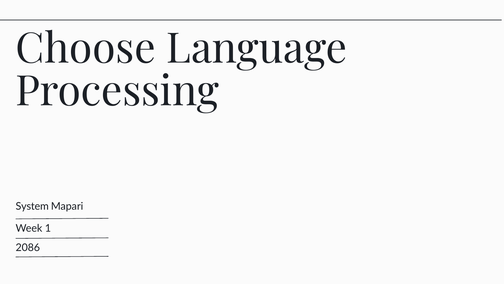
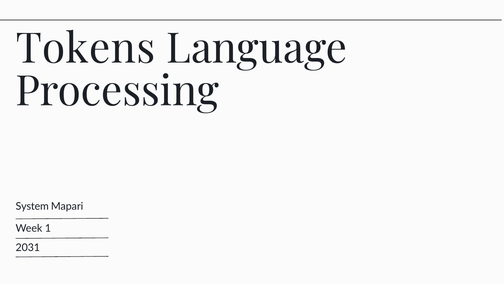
Choose: Choose -> Tokens (85, 49)
2086: 2086 -> 2031 (28, 247)
